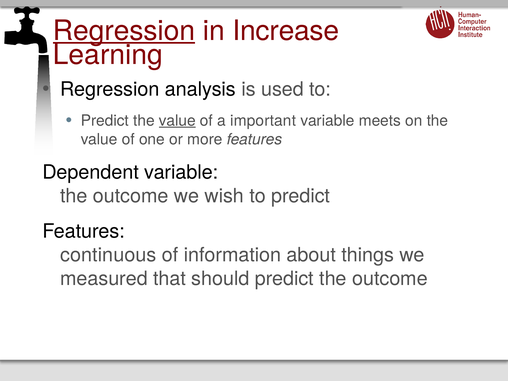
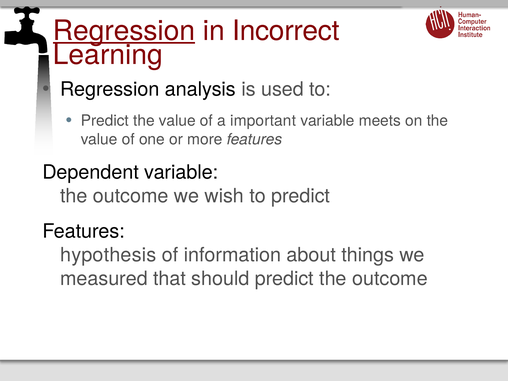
Increase: Increase -> Incorrect (286, 31)
value underline: present -> none (177, 121)
continuous: continuous -> hypothesis (108, 255)
